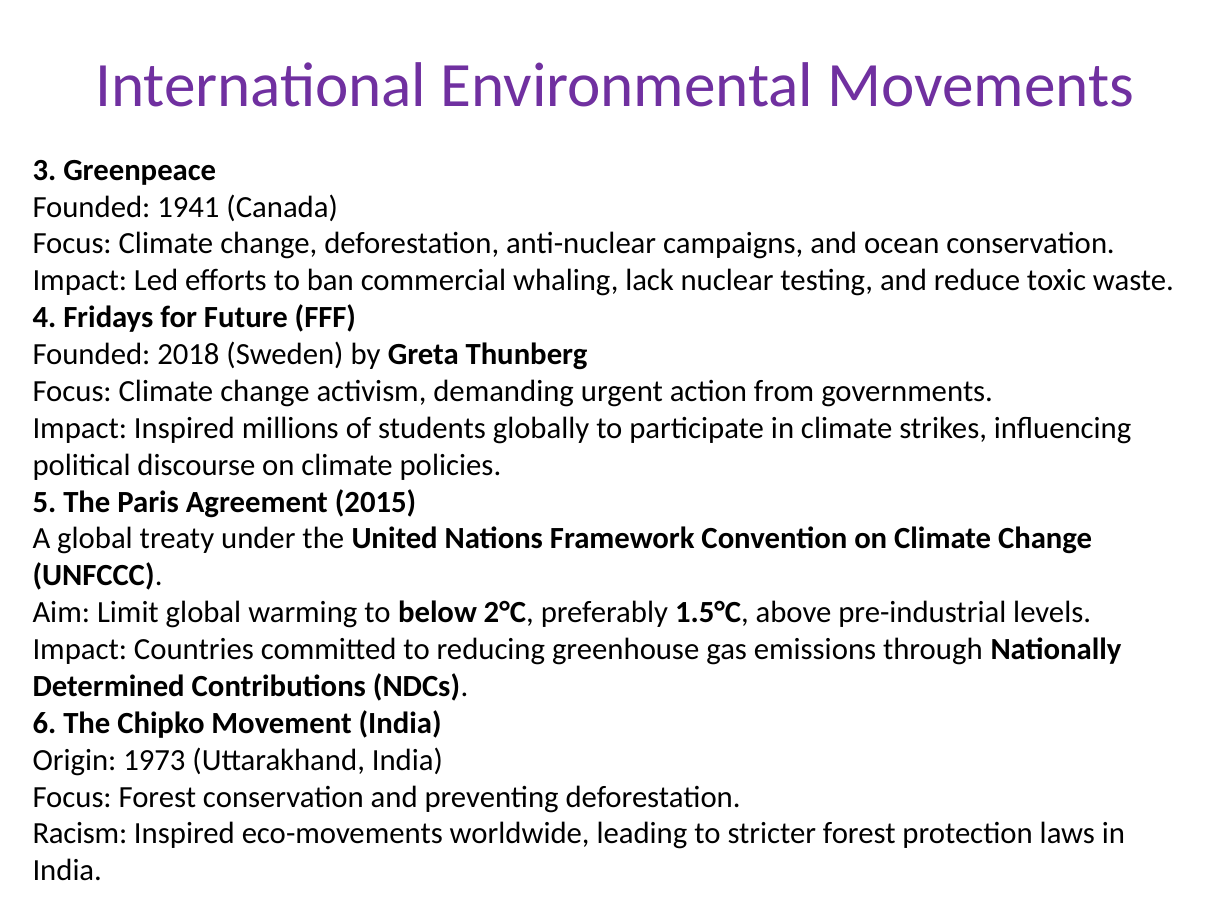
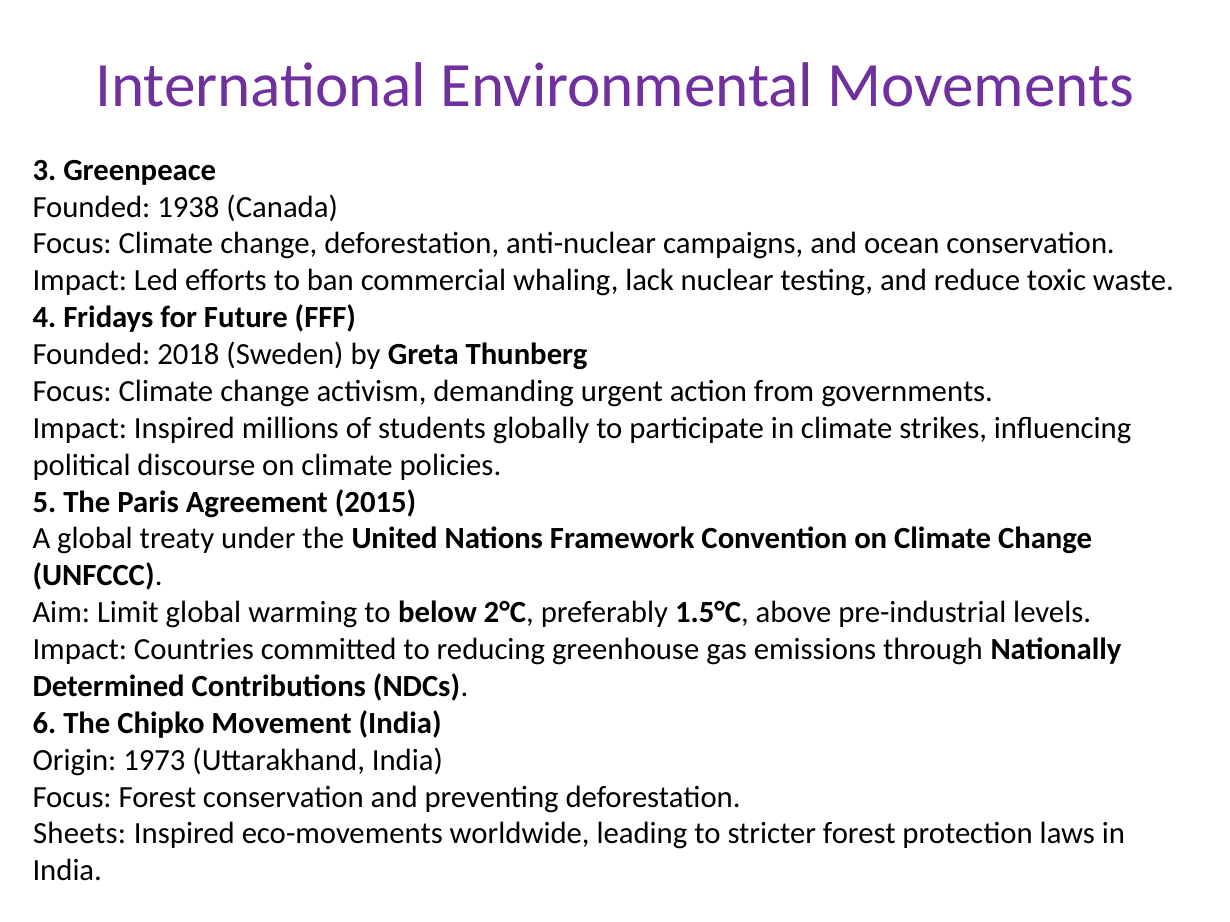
1941: 1941 -> 1938 (188, 207)
Racism: Racism -> Sheets (80, 834)
